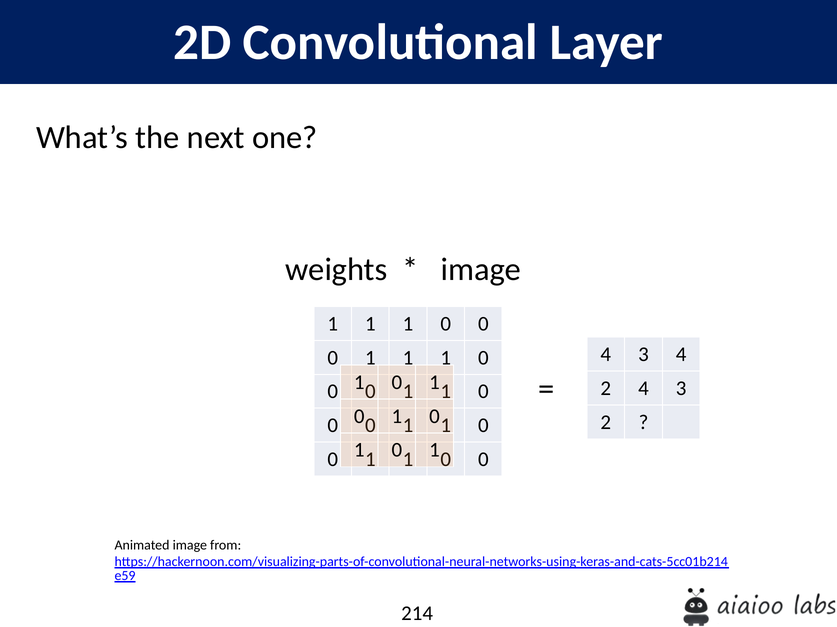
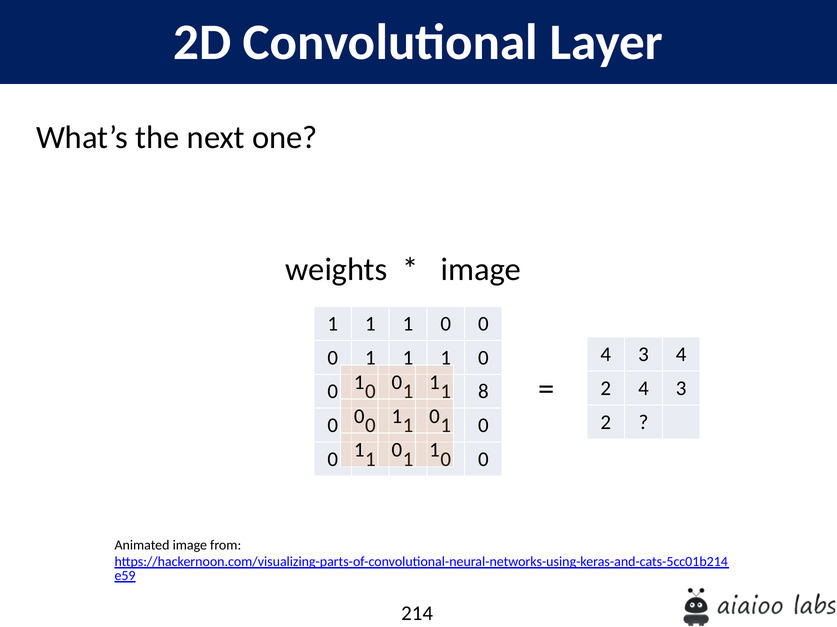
0: 0 -> 8 (483, 392)
